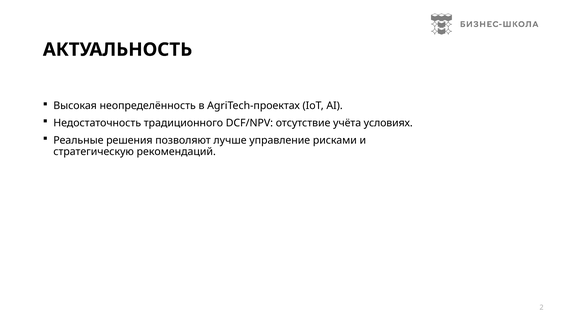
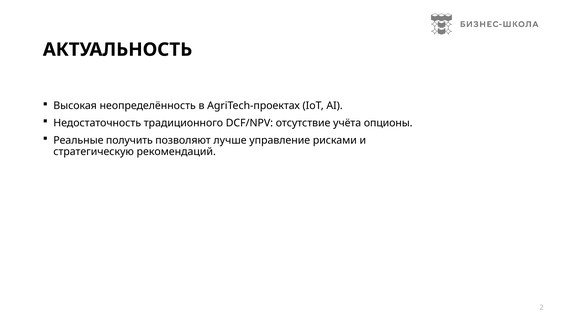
условиях: условиях -> опционы (388, 123)
решения: решения -> получить (129, 140)
